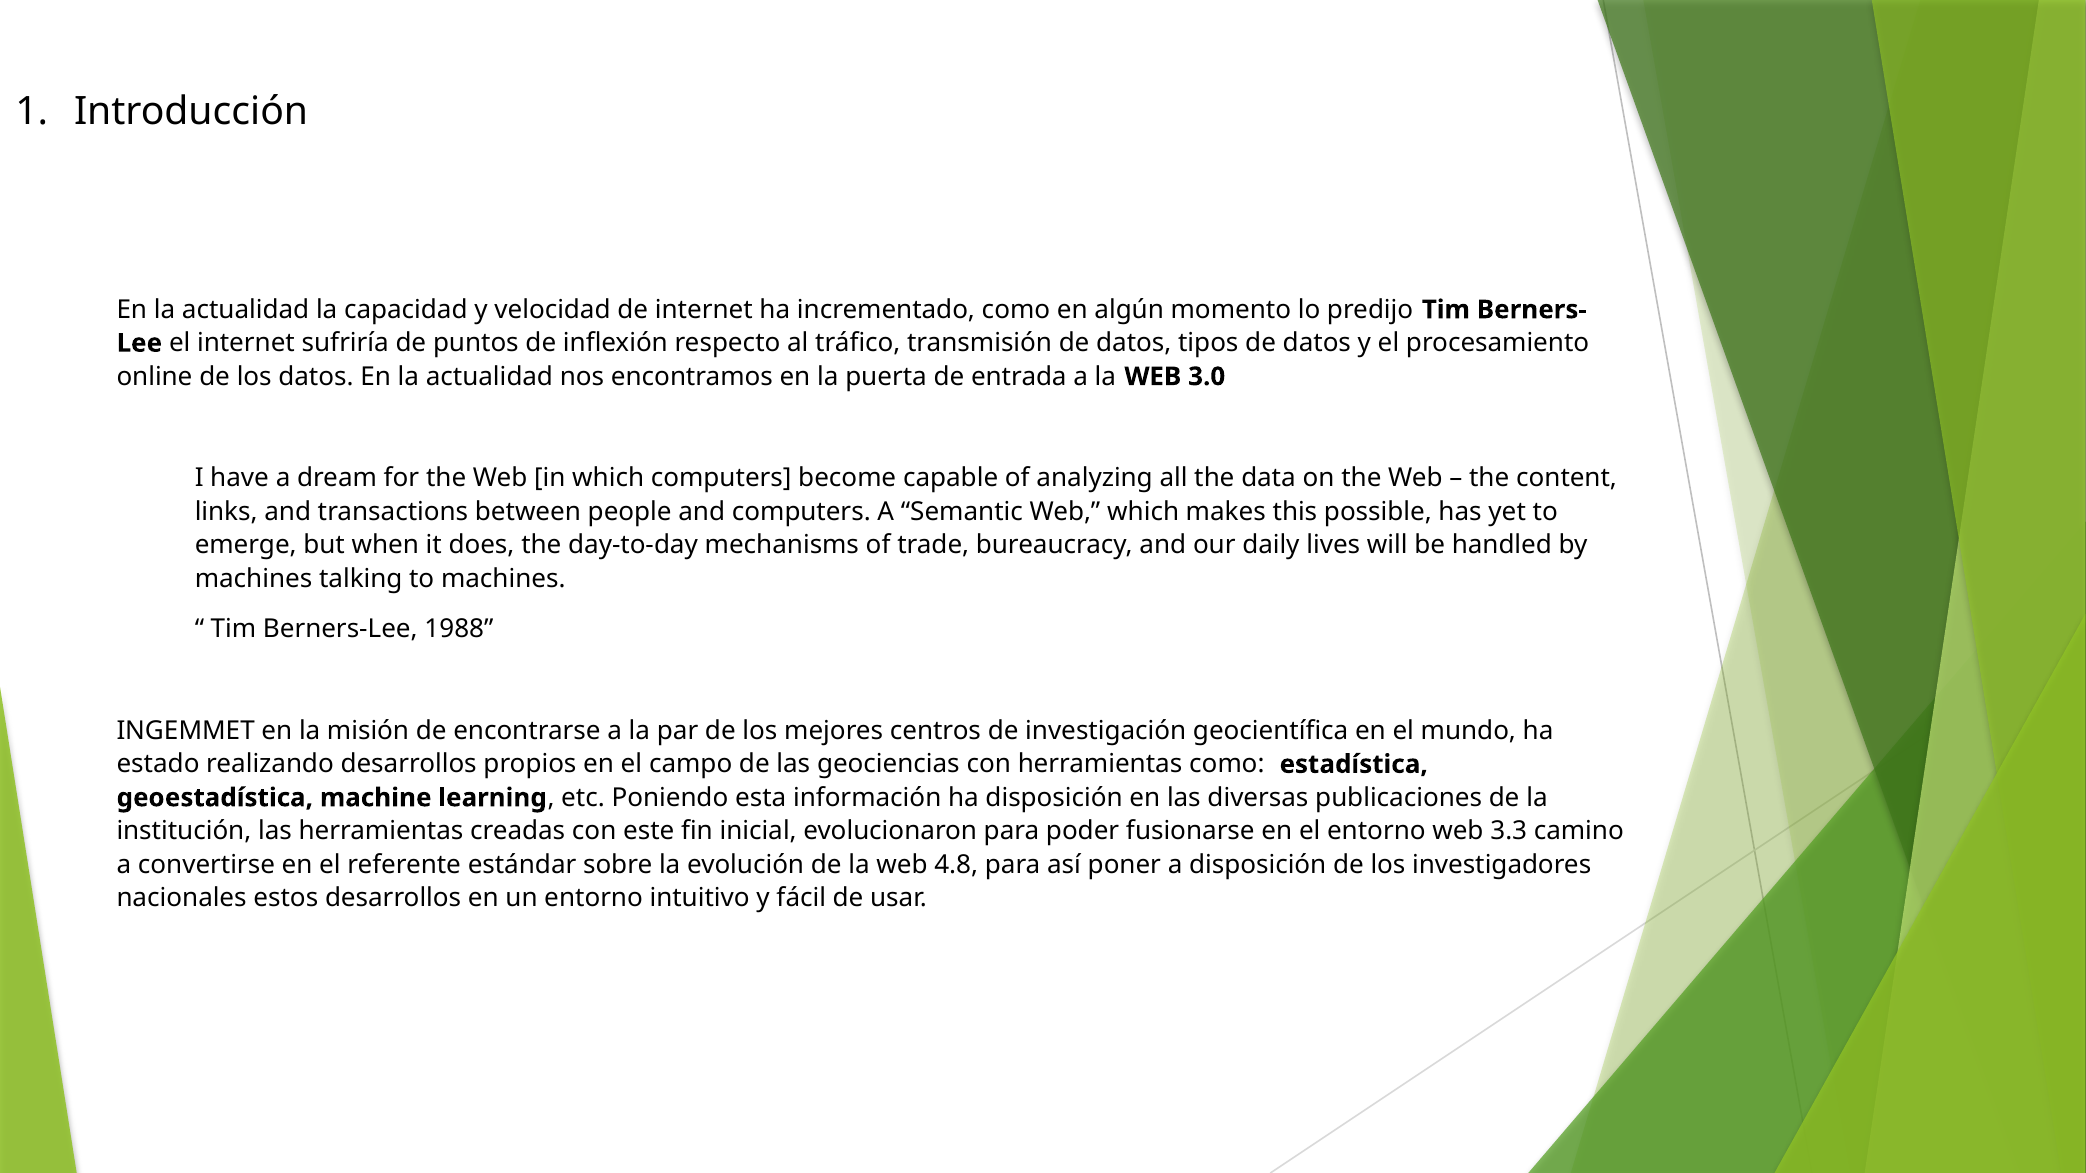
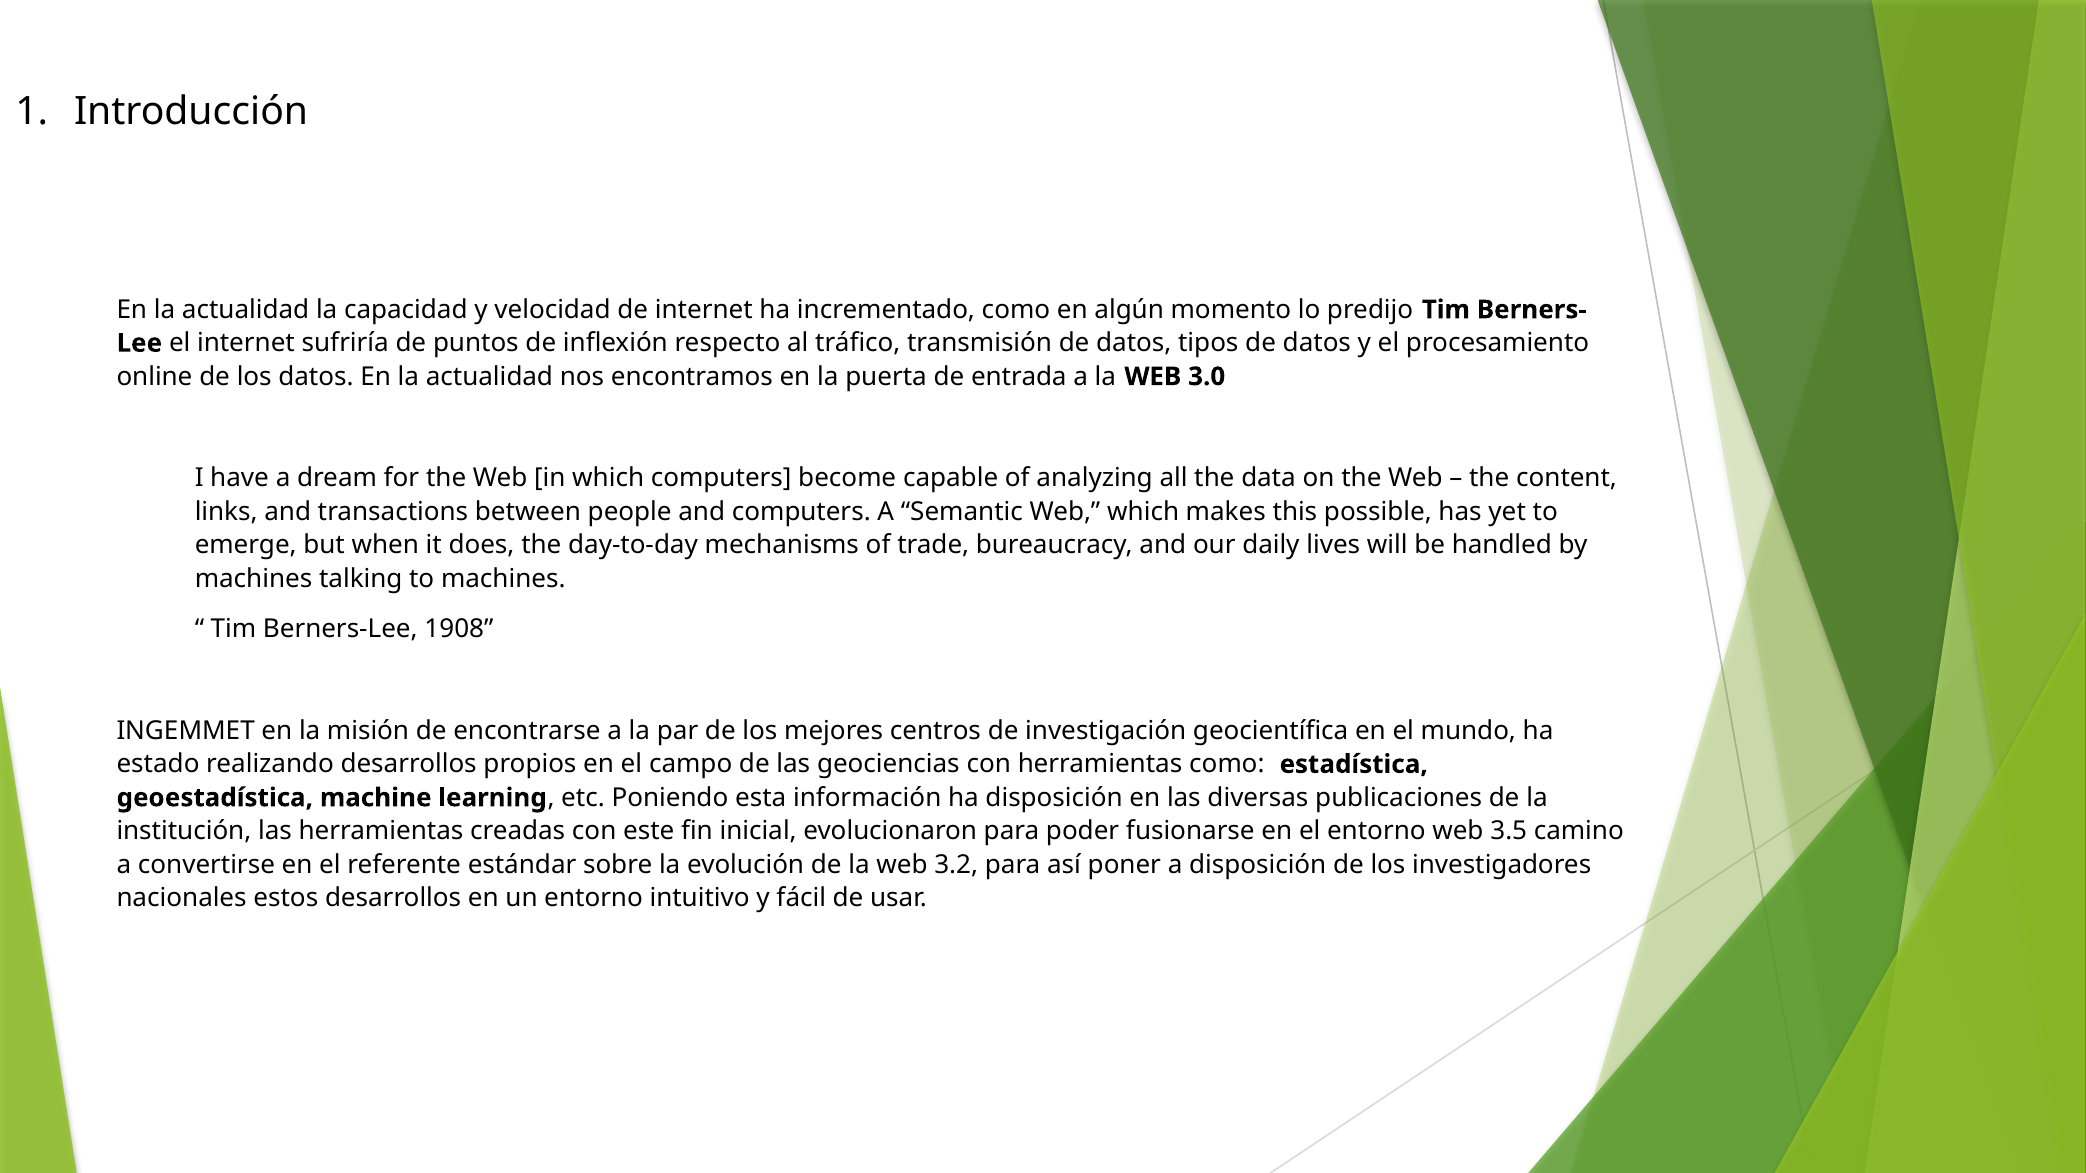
1988: 1988 -> 1908 (459, 629)
3.3: 3.3 -> 3.5 (1509, 831)
4.8: 4.8 -> 3.2 (956, 865)
